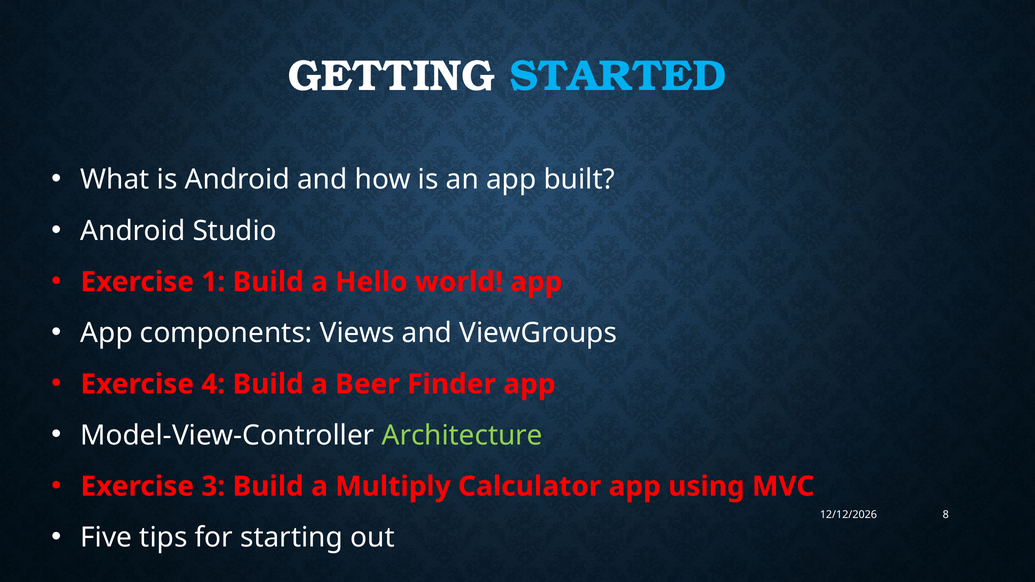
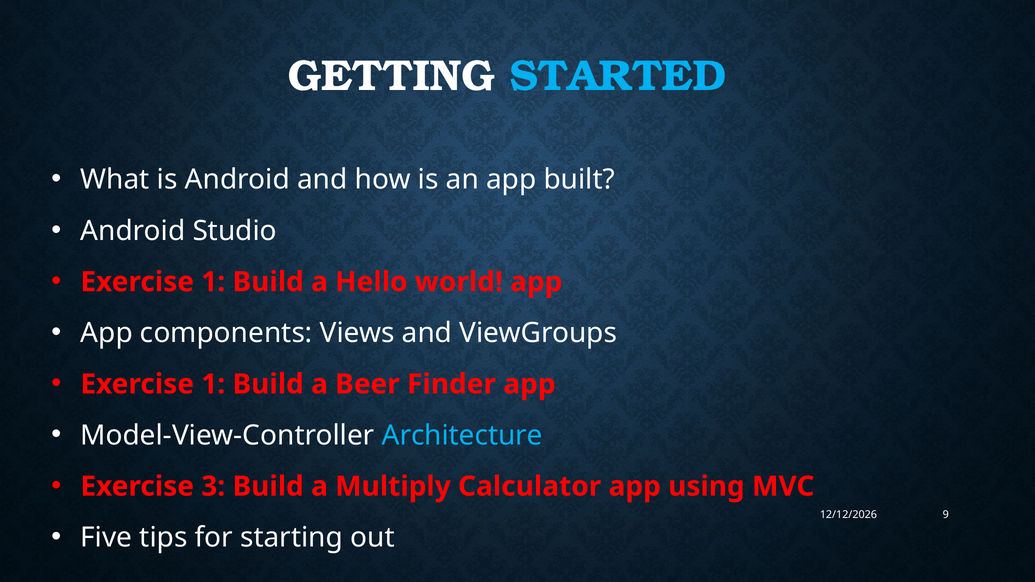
4: 4 -> 1 (213, 384)
Architecture colour: light green -> light blue (462, 435)
8: 8 -> 9 (946, 515)
